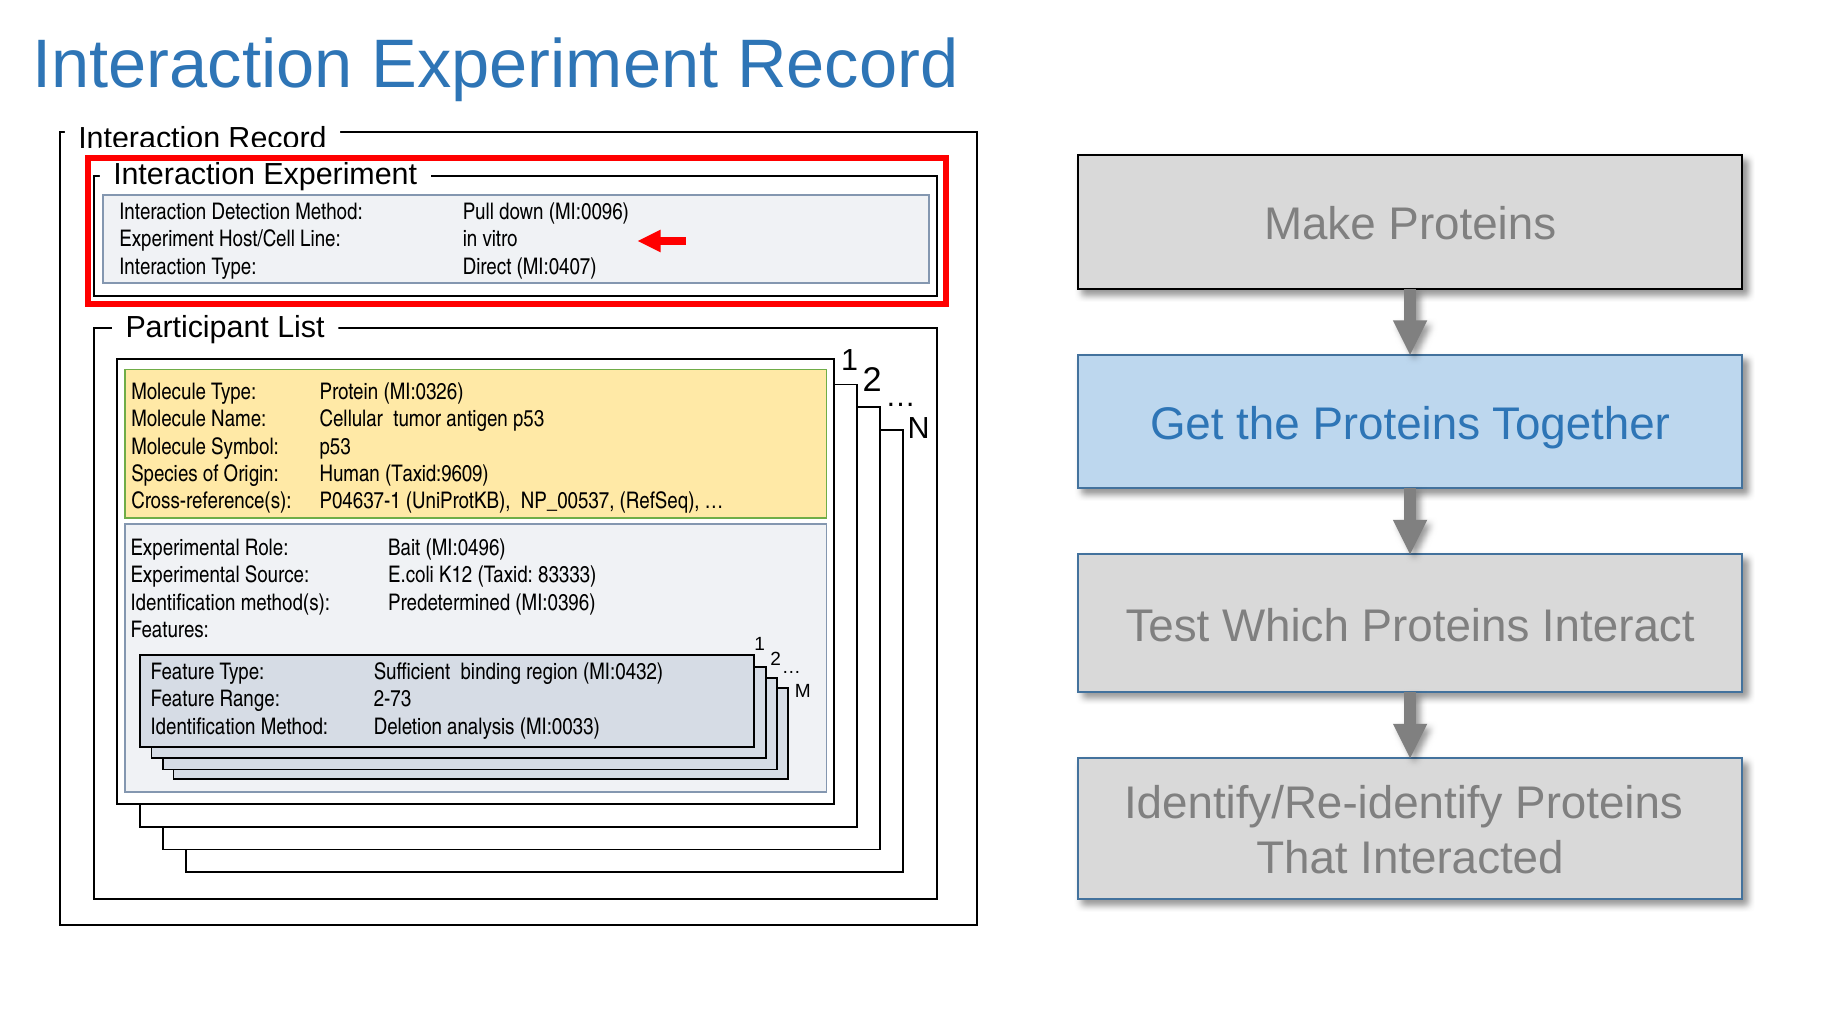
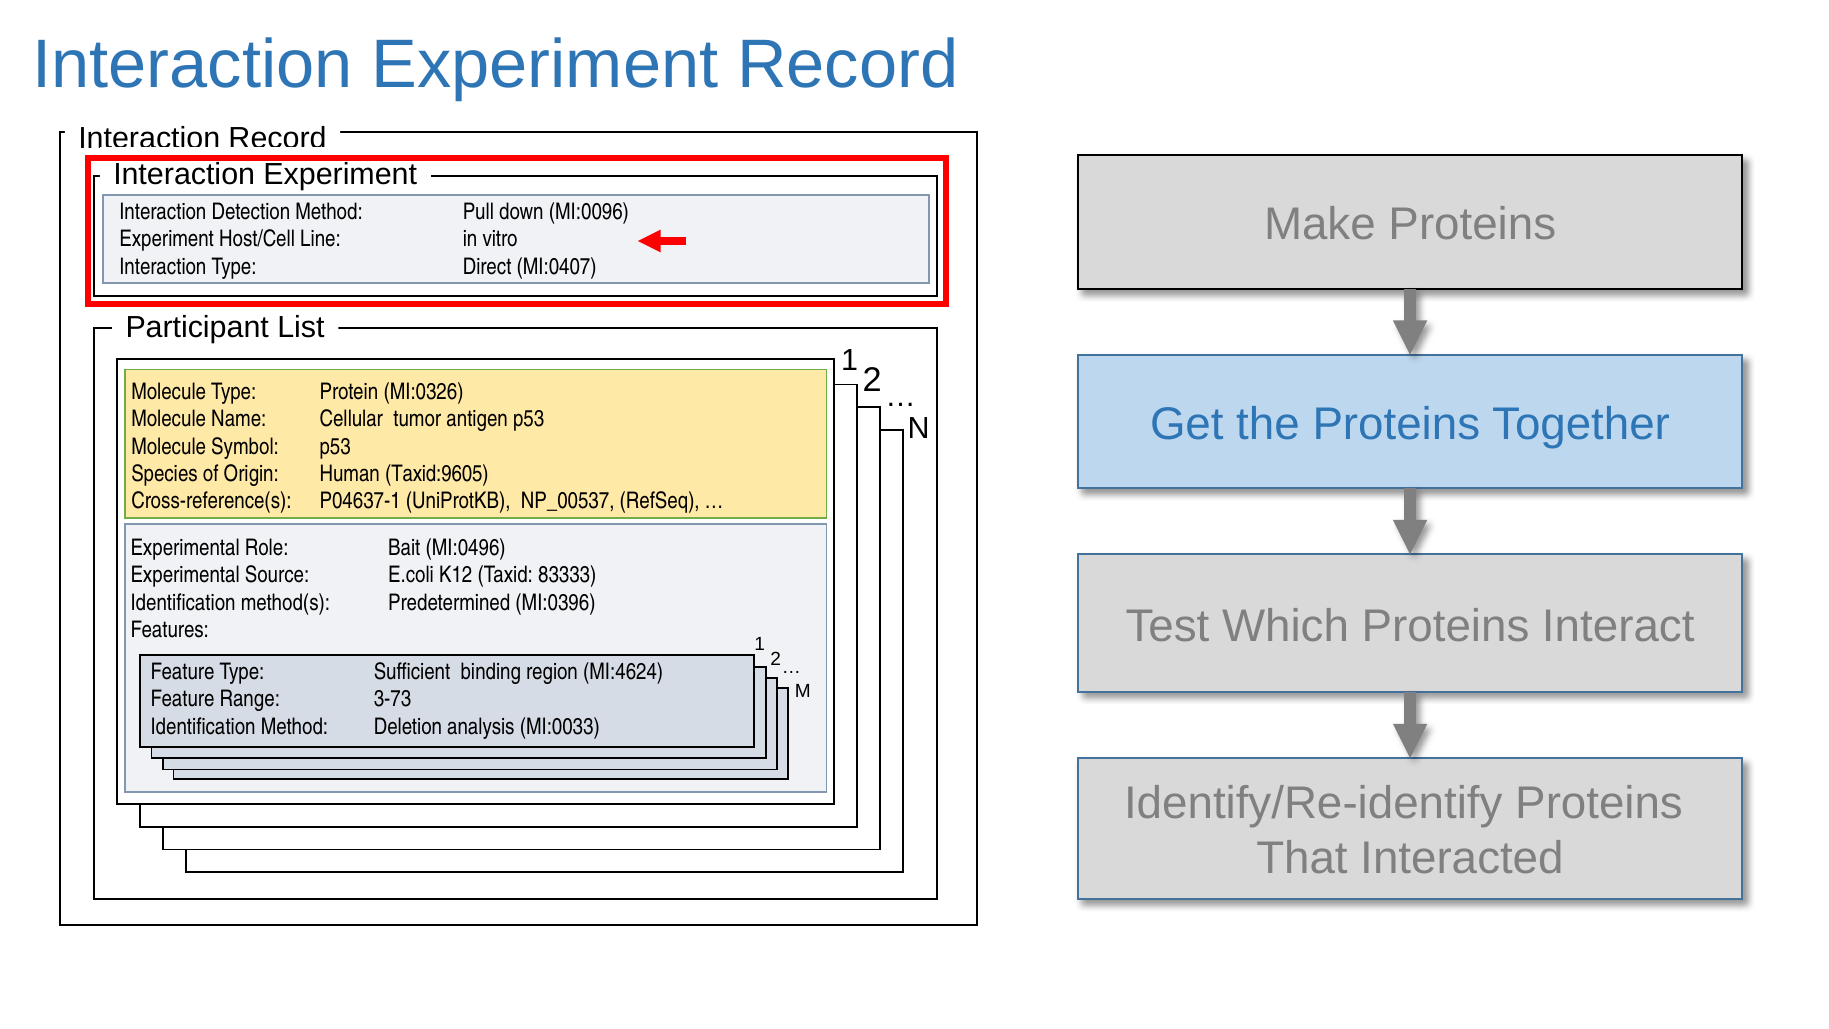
Taxid:9609: Taxid:9609 -> Taxid:9605 (437, 474)
MI:0432: MI:0432 -> MI:4624 (623, 672)
2-73: 2-73 -> 3-73 (392, 699)
